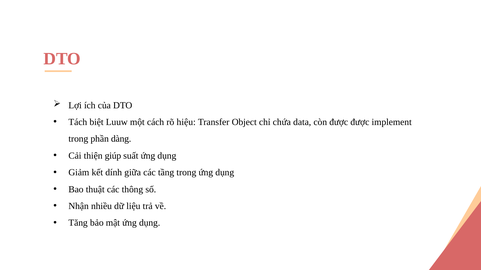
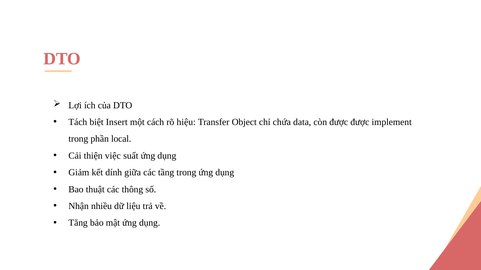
Luuw: Luuw -> Insert (117, 122)
dàng: dàng -> local (121, 139)
giúp: giúp -> việc (113, 156)
